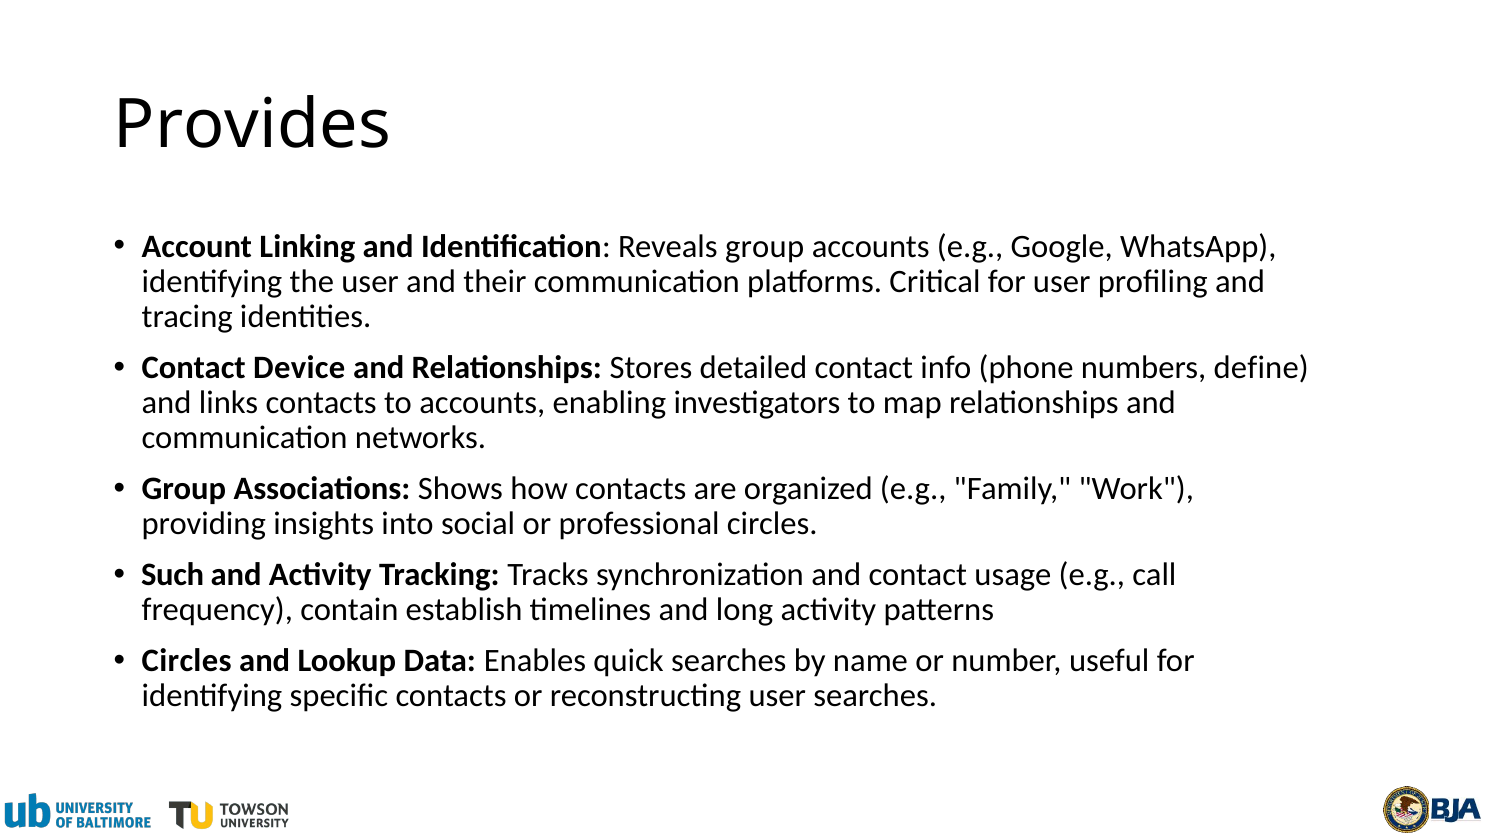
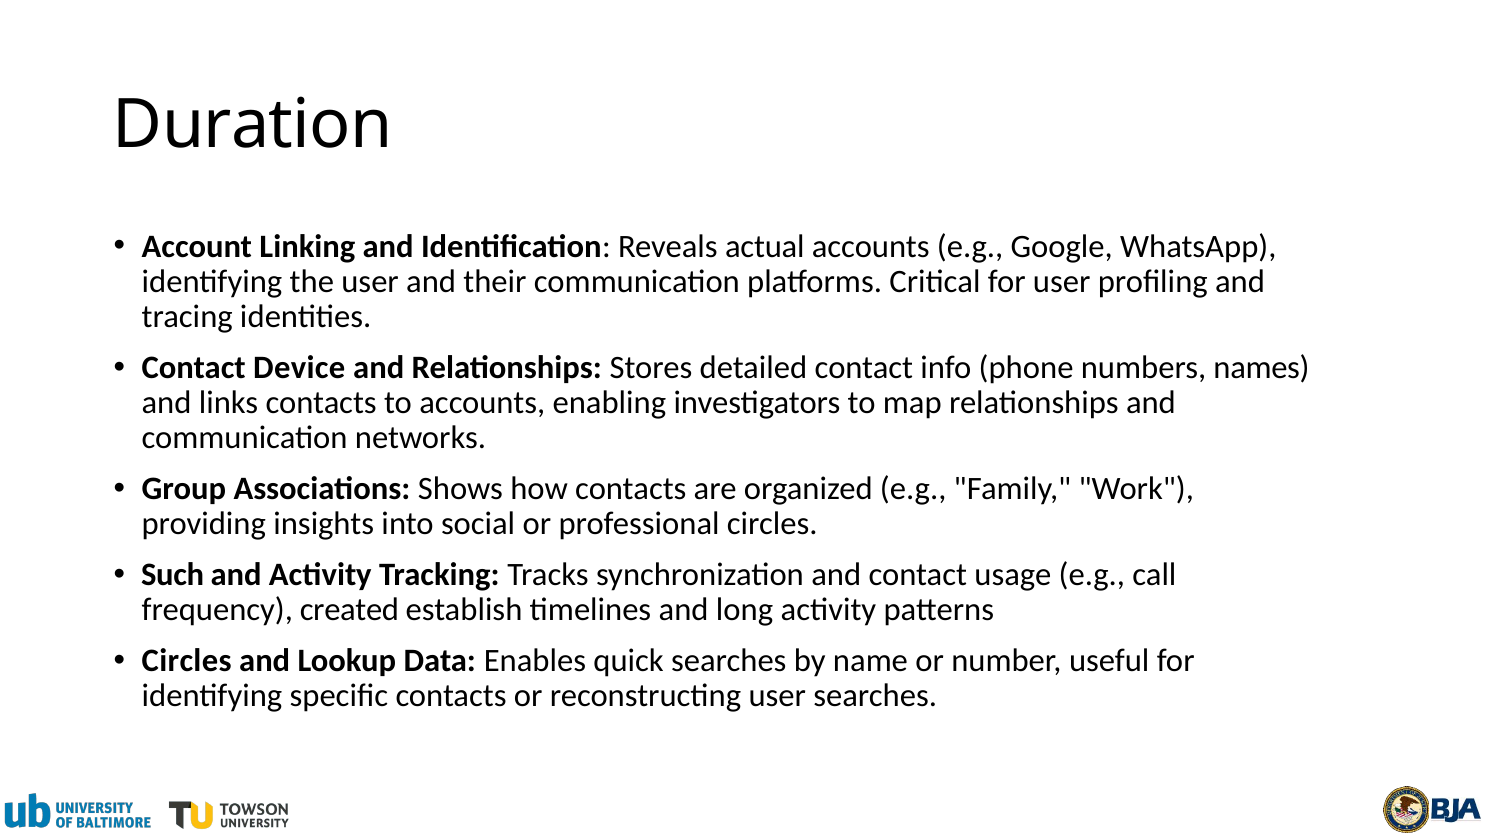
Provides: Provides -> Duration (253, 125)
Reveals group: group -> actual (765, 246)
define: define -> names (1261, 368)
contain: contain -> created (349, 610)
